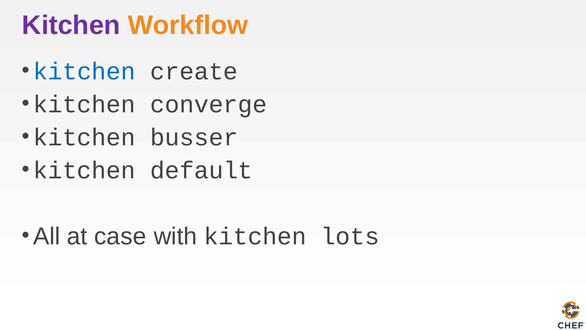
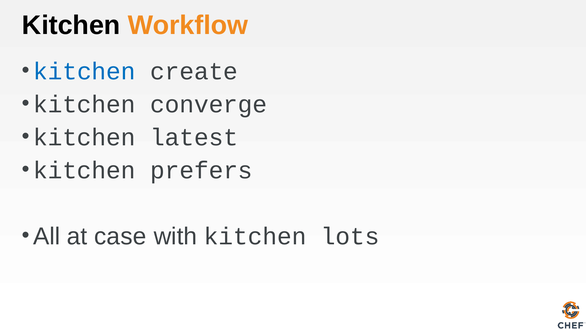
Kitchen colour: purple -> black (71, 25)
busser: busser -> latest (194, 137)
default: default -> prefers (201, 170)
